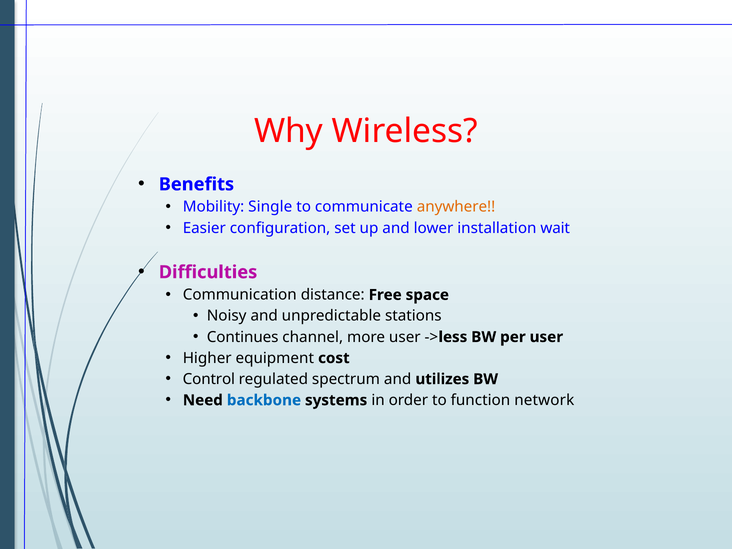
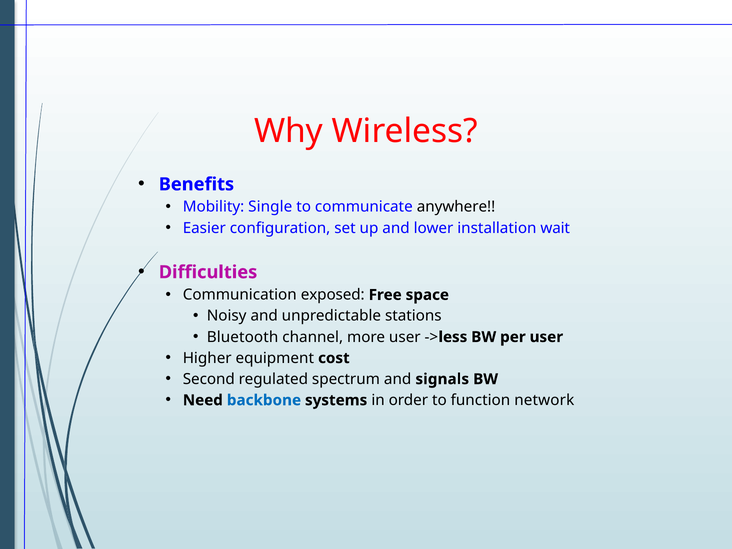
anywhere colour: orange -> black (456, 207)
distance: distance -> exposed (333, 295)
Continues: Continues -> Bluetooth (243, 337)
Control: Control -> Second (209, 379)
utilizes: utilizes -> signals (442, 379)
